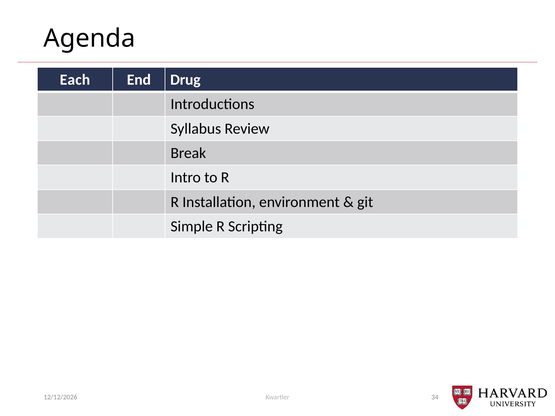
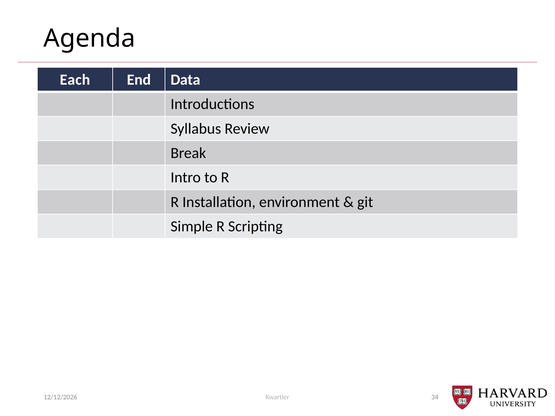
Drug: Drug -> Data (185, 80)
